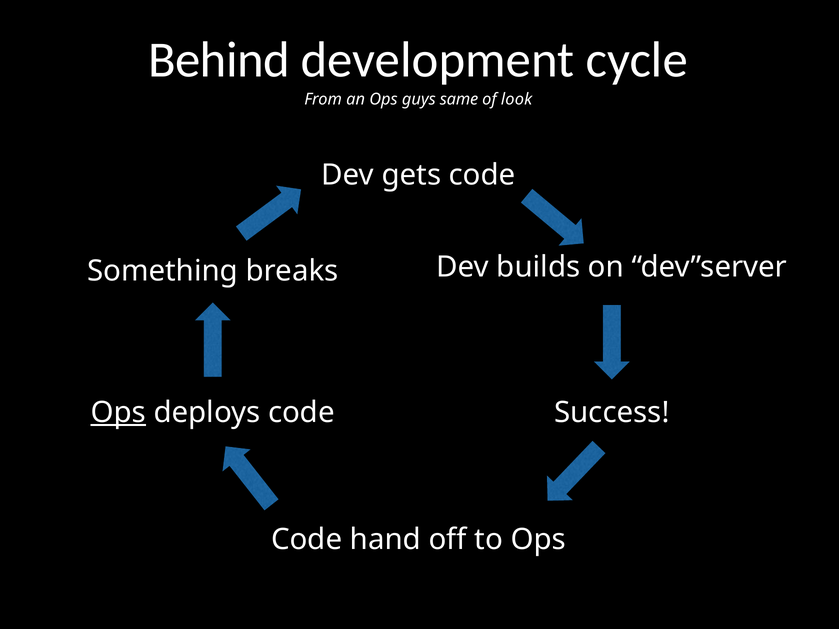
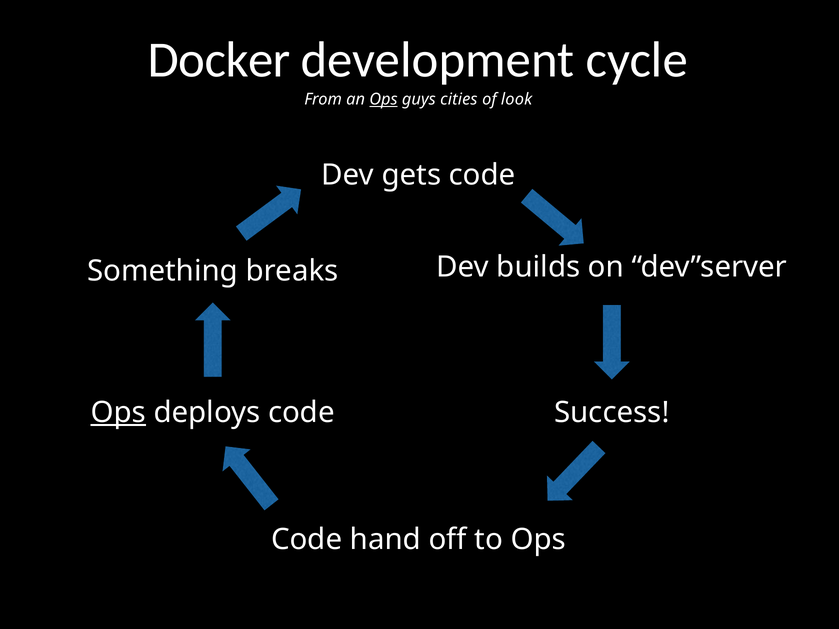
Behind: Behind -> Docker (219, 60)
Ops underline: none -> present (383, 99)
same: same -> cities (459, 99)
